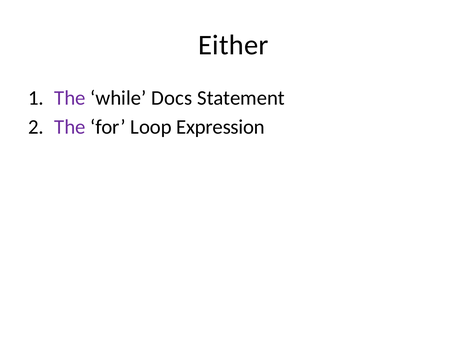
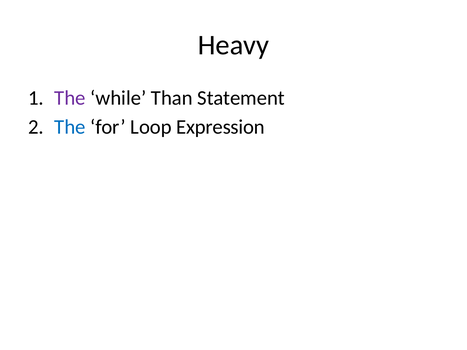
Either: Either -> Heavy (233, 45)
Docs: Docs -> Than (172, 98)
The colour: purple -> blue (70, 127)
